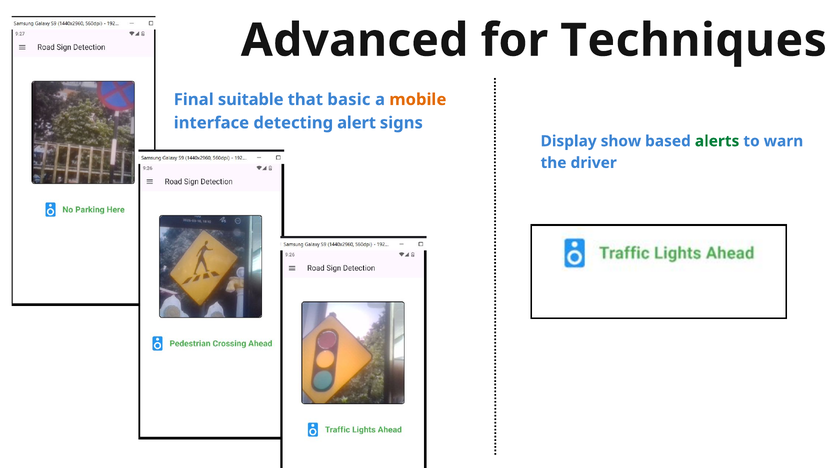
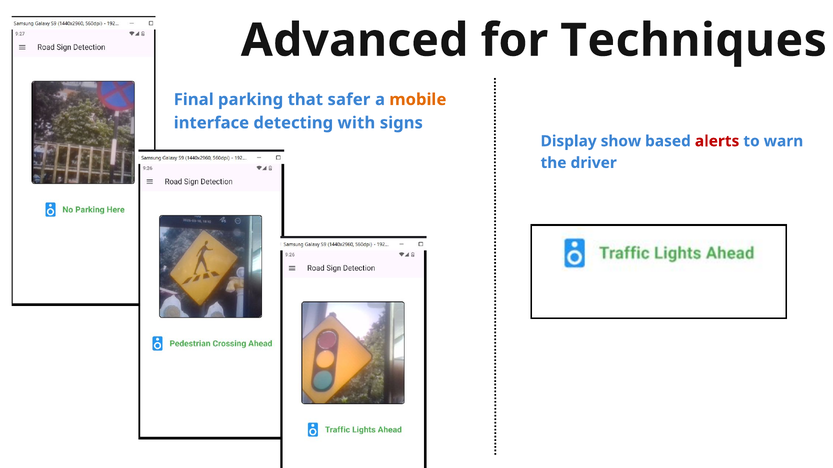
suitable: suitable -> parking (251, 100)
basic: basic -> safer (349, 100)
alert: alert -> with (356, 123)
alerts colour: green -> red (717, 141)
